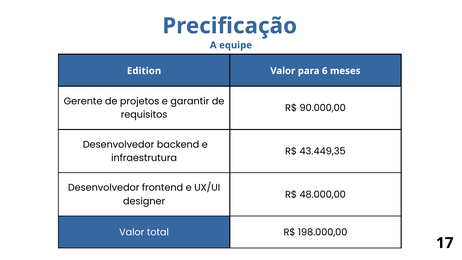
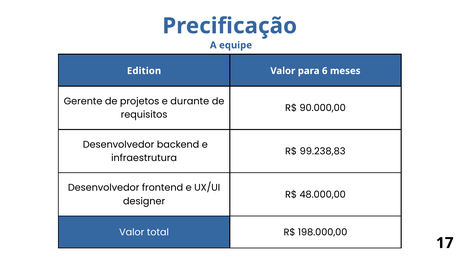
garantir: garantir -> durante (190, 101)
43.449,35: 43.449,35 -> 99.238,83 (323, 151)
